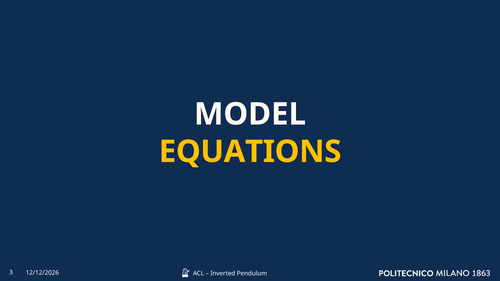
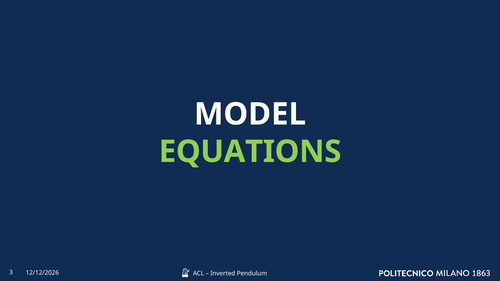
EQUATIONS colour: yellow -> light green (250, 152)
